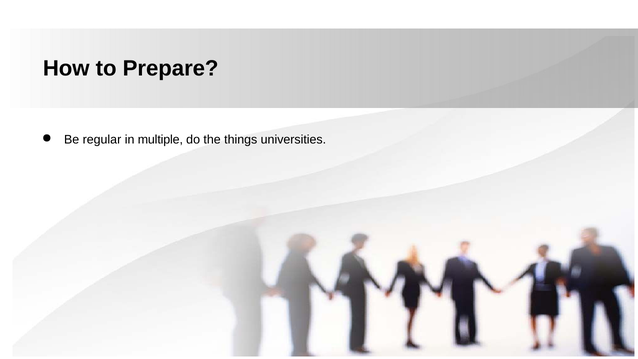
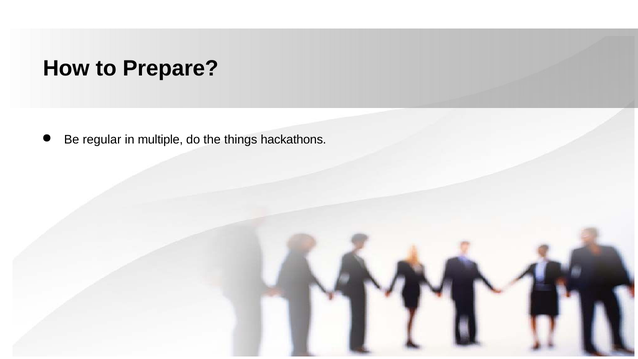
universities: universities -> hackathons (293, 140)
